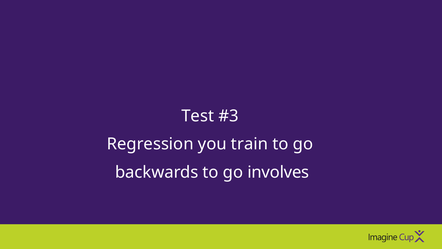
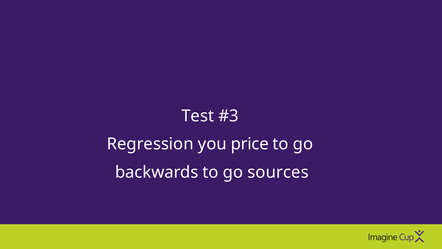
train: train -> price (250, 144)
involves: involves -> sources (278, 172)
